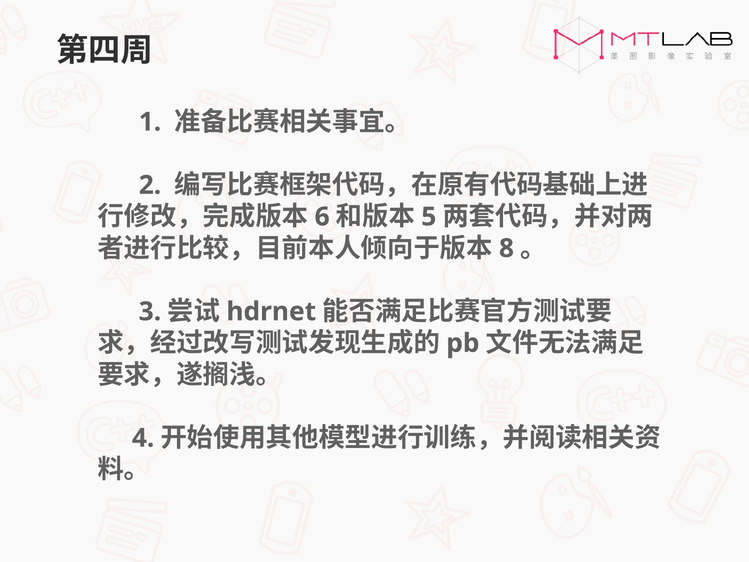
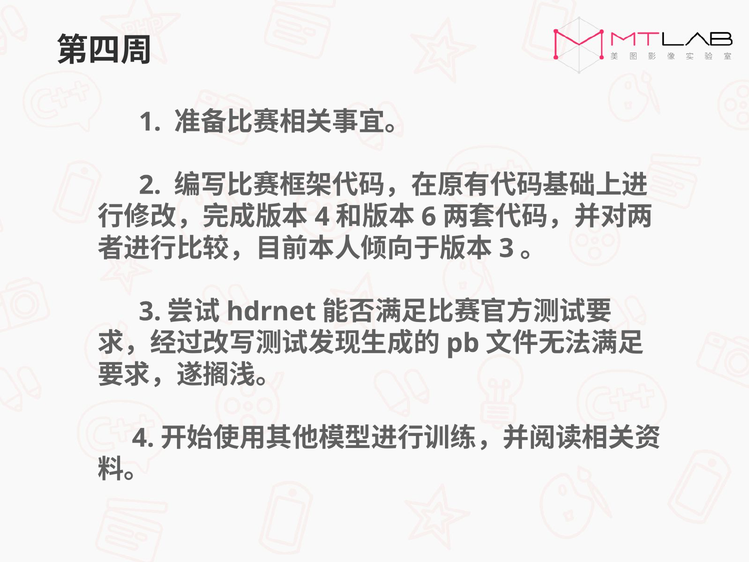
6: 6 -> 4 (322, 217)
5: 5 -> 6 (429, 217)
8: 8 -> 3 (506, 248)
